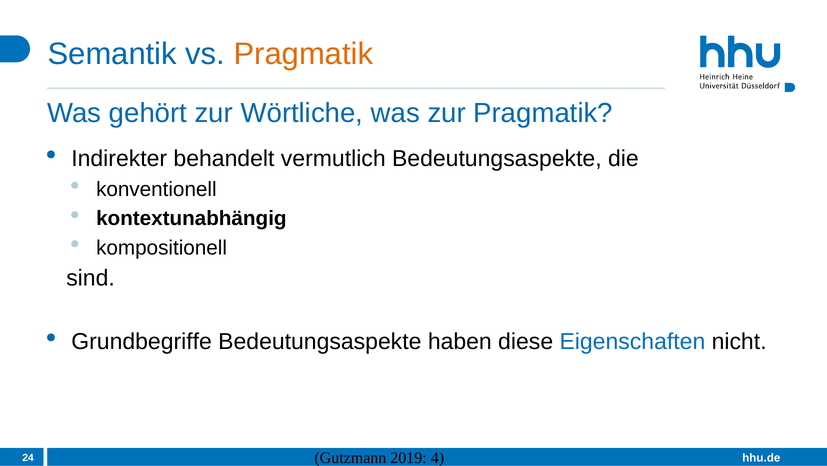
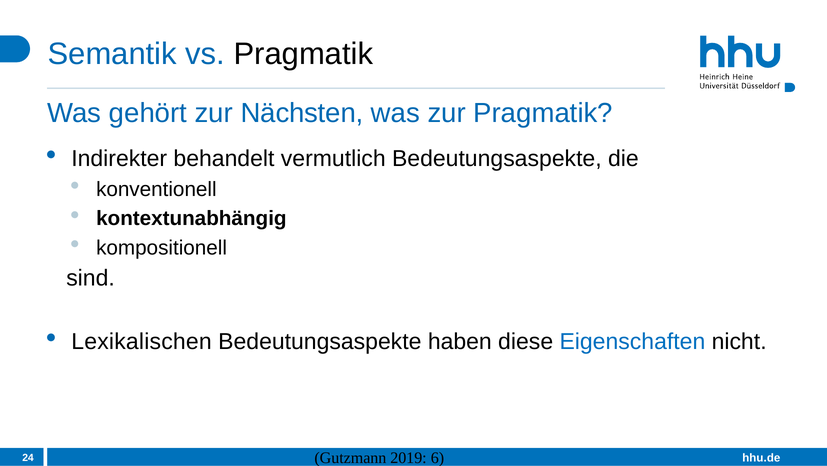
Pragmatik colour: orange -> black (303, 54)
Wörtliche: Wörtliche -> Nächsten (302, 113)
Grundbegriffe: Grundbegriffe -> Lexikalischen (141, 341)
4: 4 -> 6 (437, 458)
